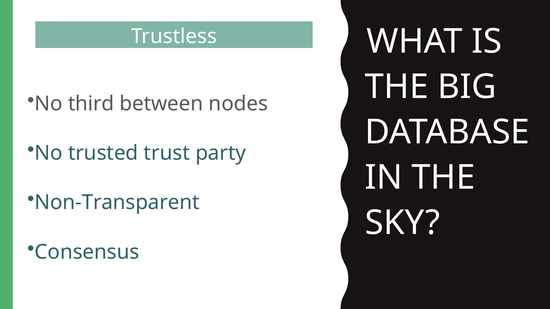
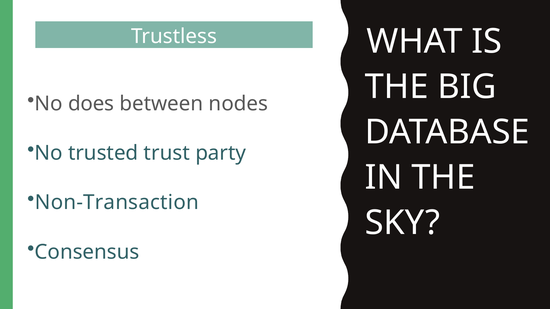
third: third -> does (91, 104)
Non-Transparent: Non-Transparent -> Non-Transaction (117, 203)
